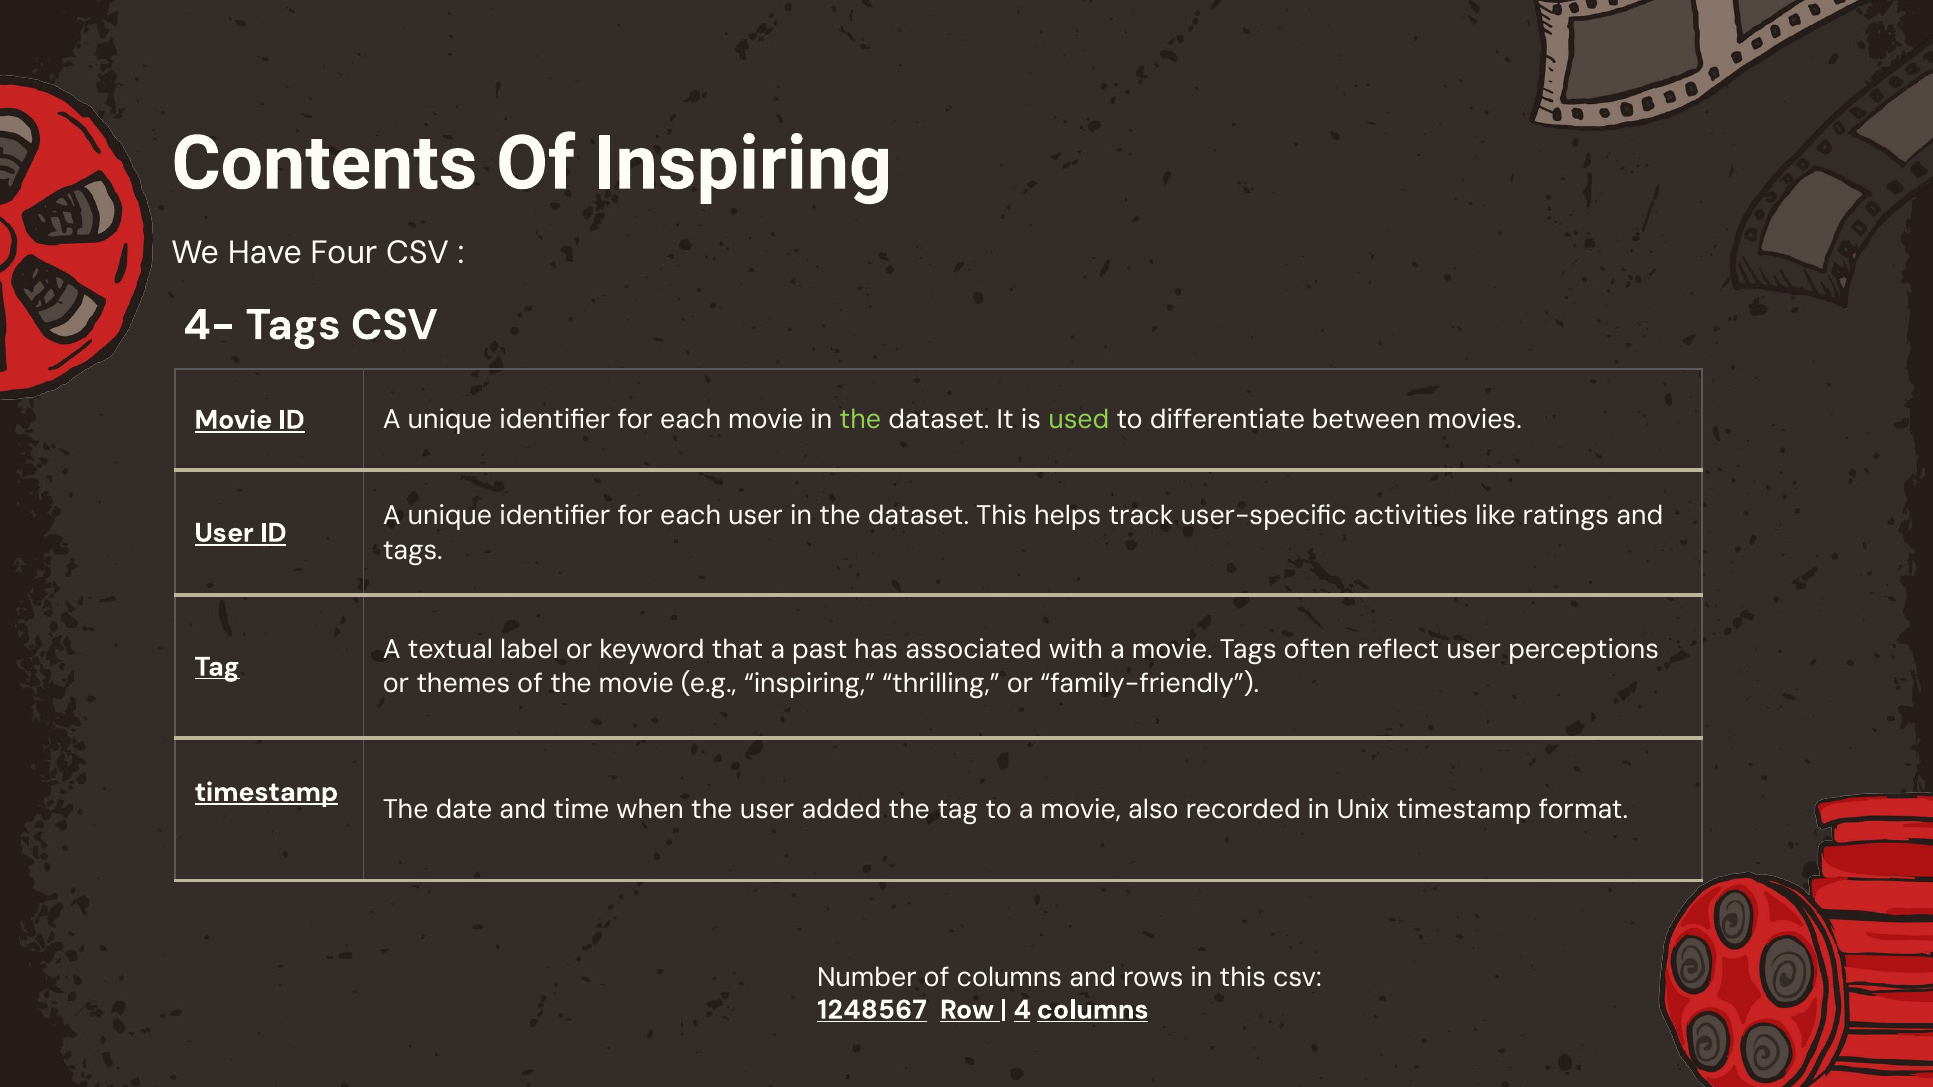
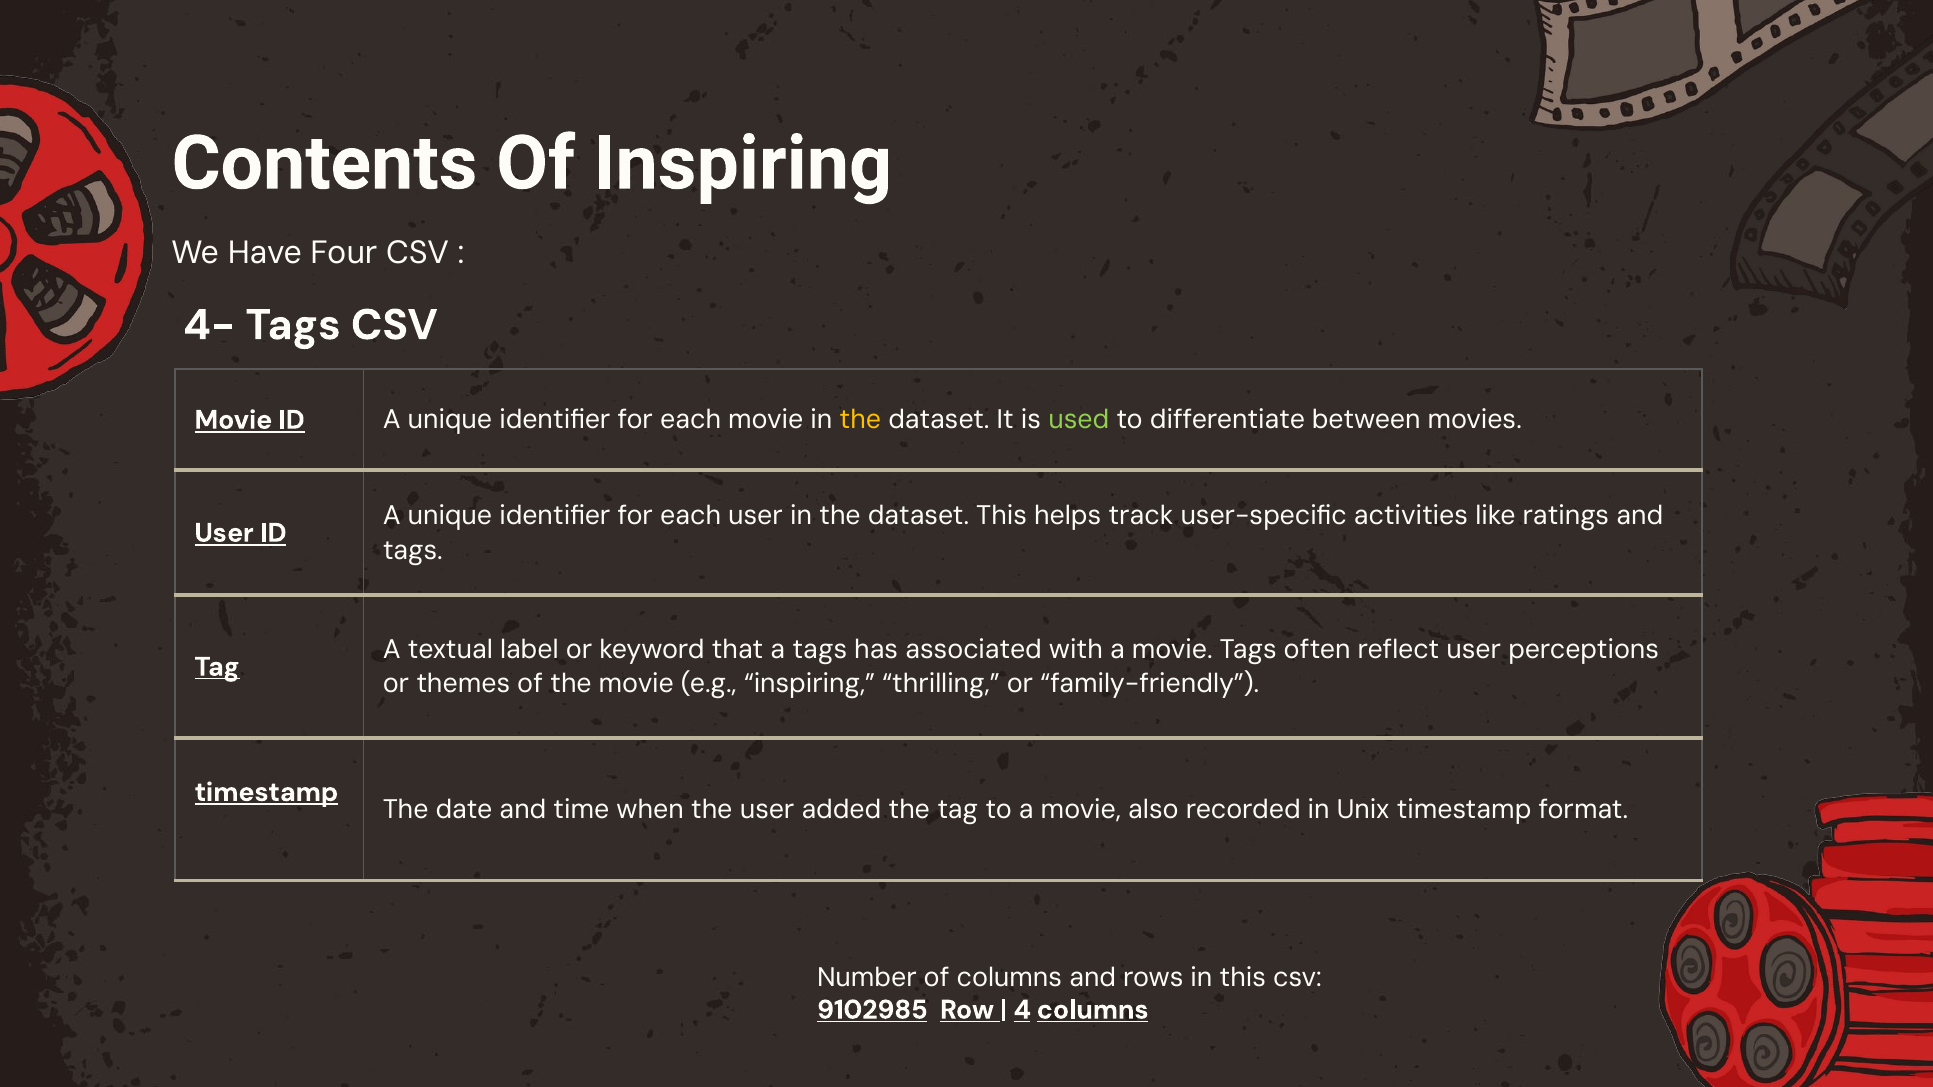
the colour: light green -> yellow (860, 420)
a past: past -> tags (820, 650)
1248567: 1248567 -> 9102985 (872, 1010)
